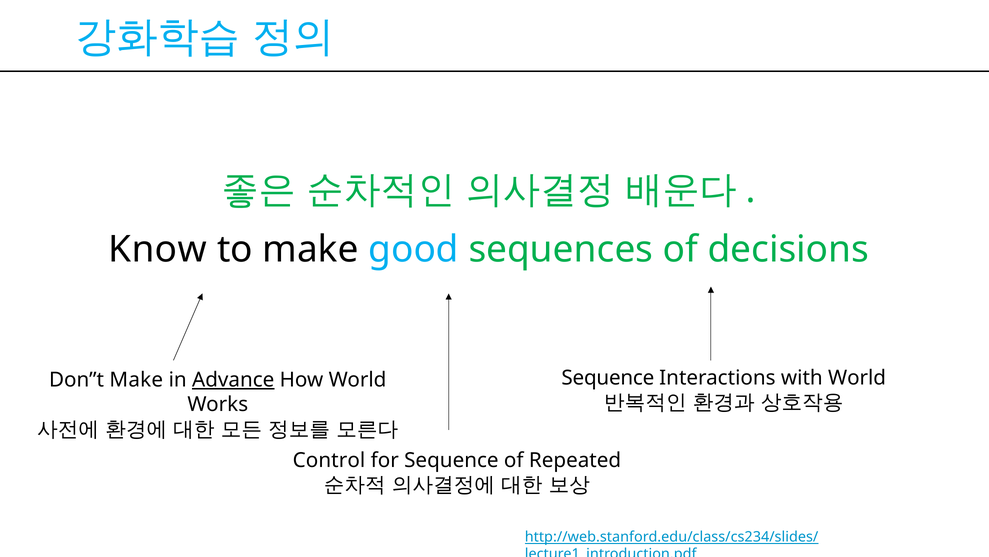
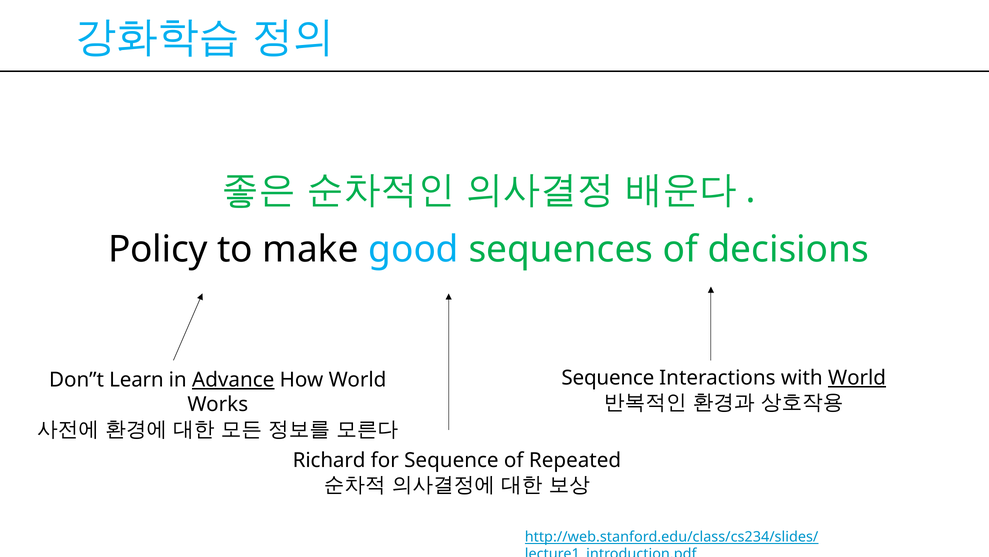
Know: Know -> Policy (158, 249)
World underline: none -> present (857, 377)
Don”t Make: Make -> Learn (136, 379)
Control: Control -> Richard (329, 460)
